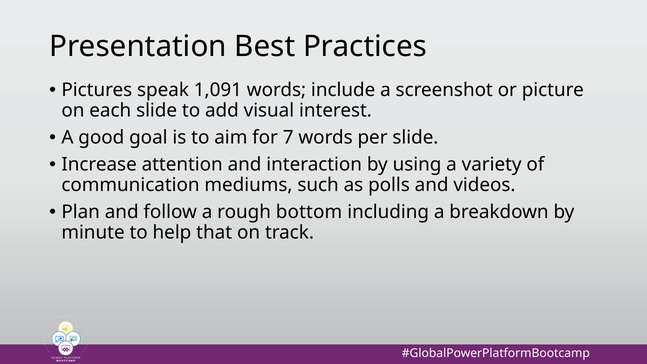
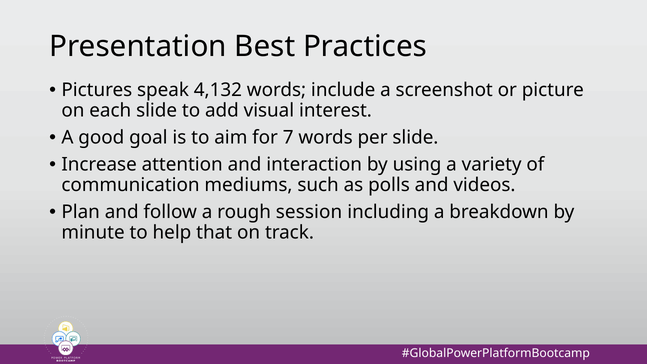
1,091: 1,091 -> 4,132 (218, 90)
bottom: bottom -> session (309, 212)
